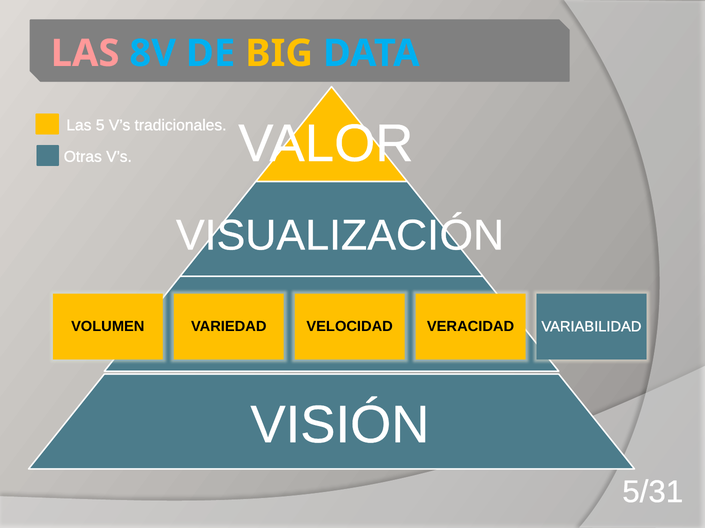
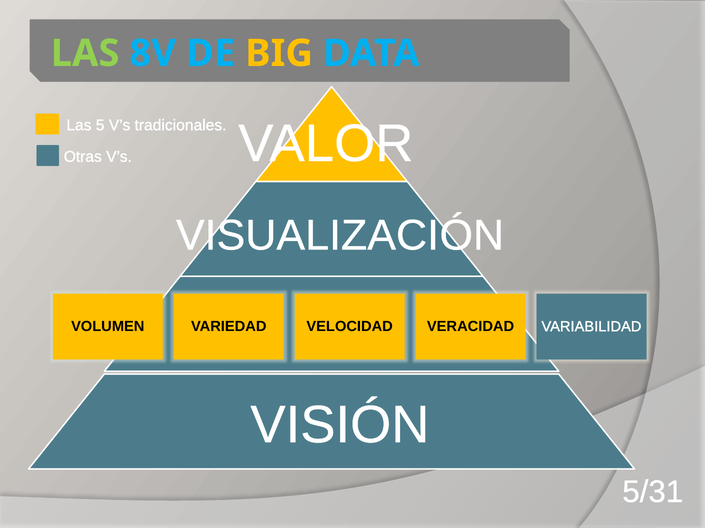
LAS colour: pink -> light green (85, 53)
